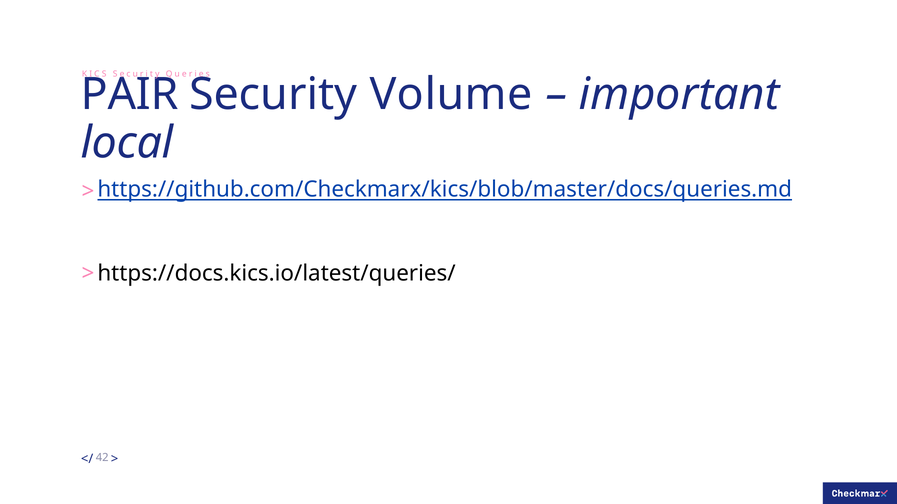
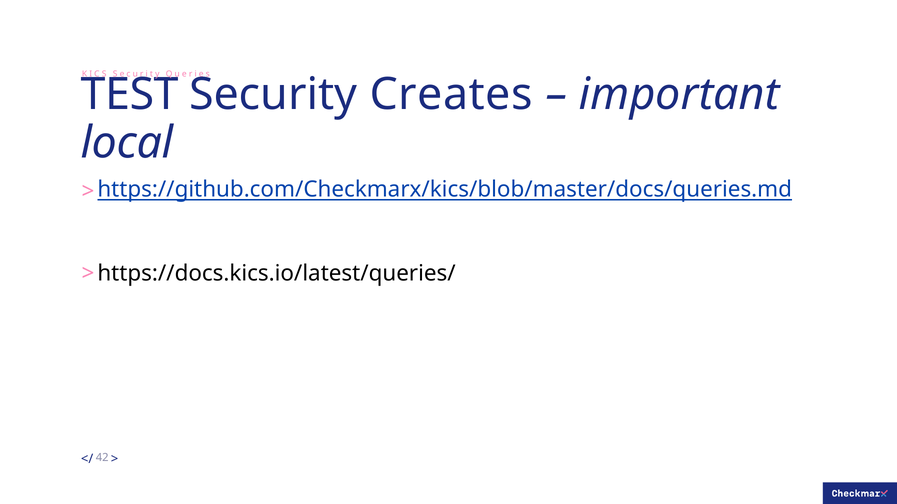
PAIR: PAIR -> TEST (130, 95)
Volume: Volume -> Creates (451, 95)
